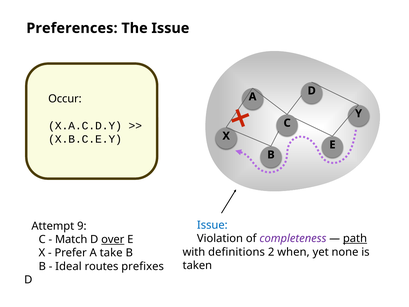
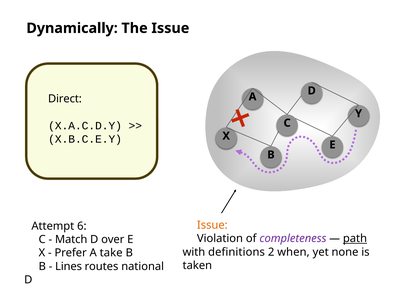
Preferences: Preferences -> Dynamically (72, 28)
Occur: Occur -> Direct (65, 99)
Issue colour: blue -> orange (212, 225)
9: 9 -> 6 (82, 226)
over underline: present -> none (113, 239)
Ideal: Ideal -> Lines (69, 266)
prefixes: prefixes -> national (143, 266)
